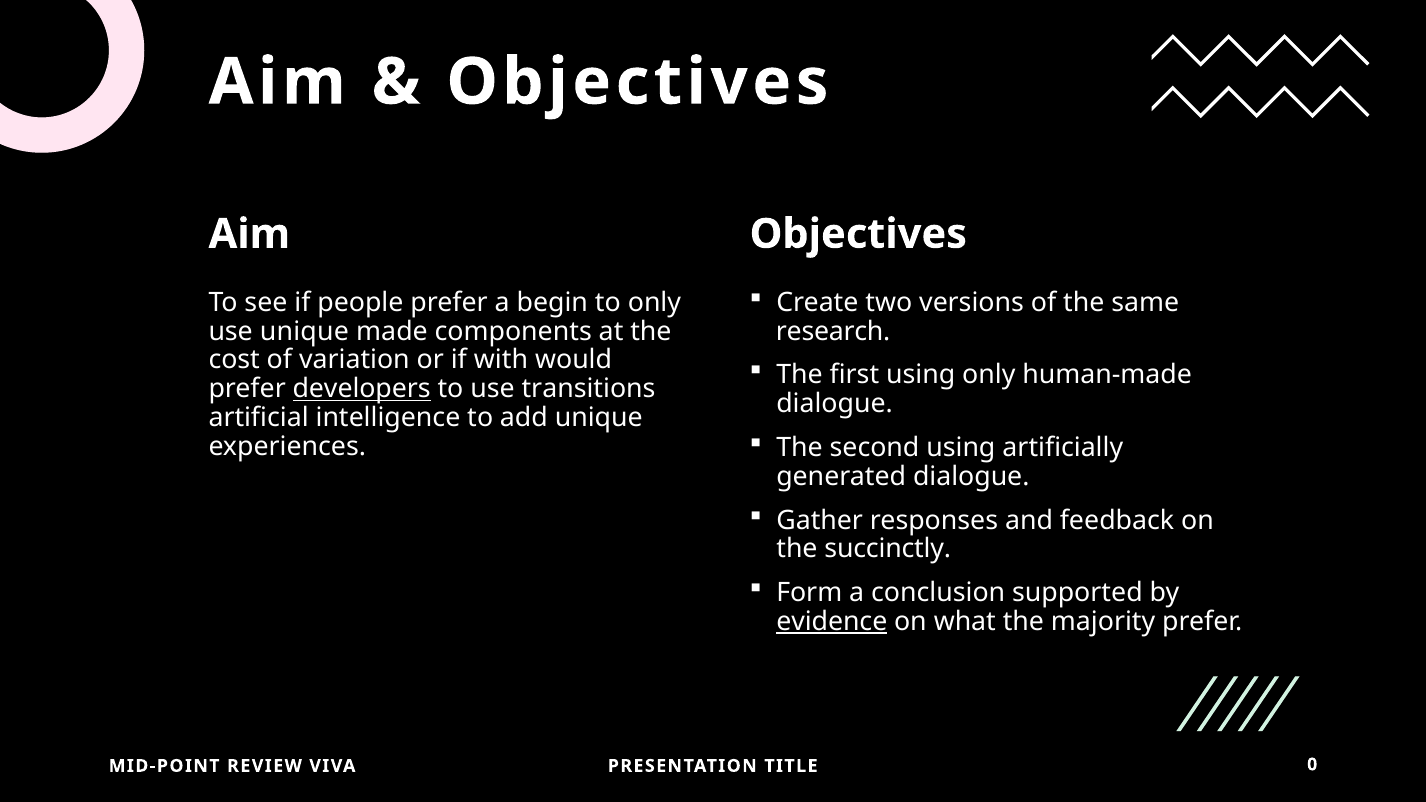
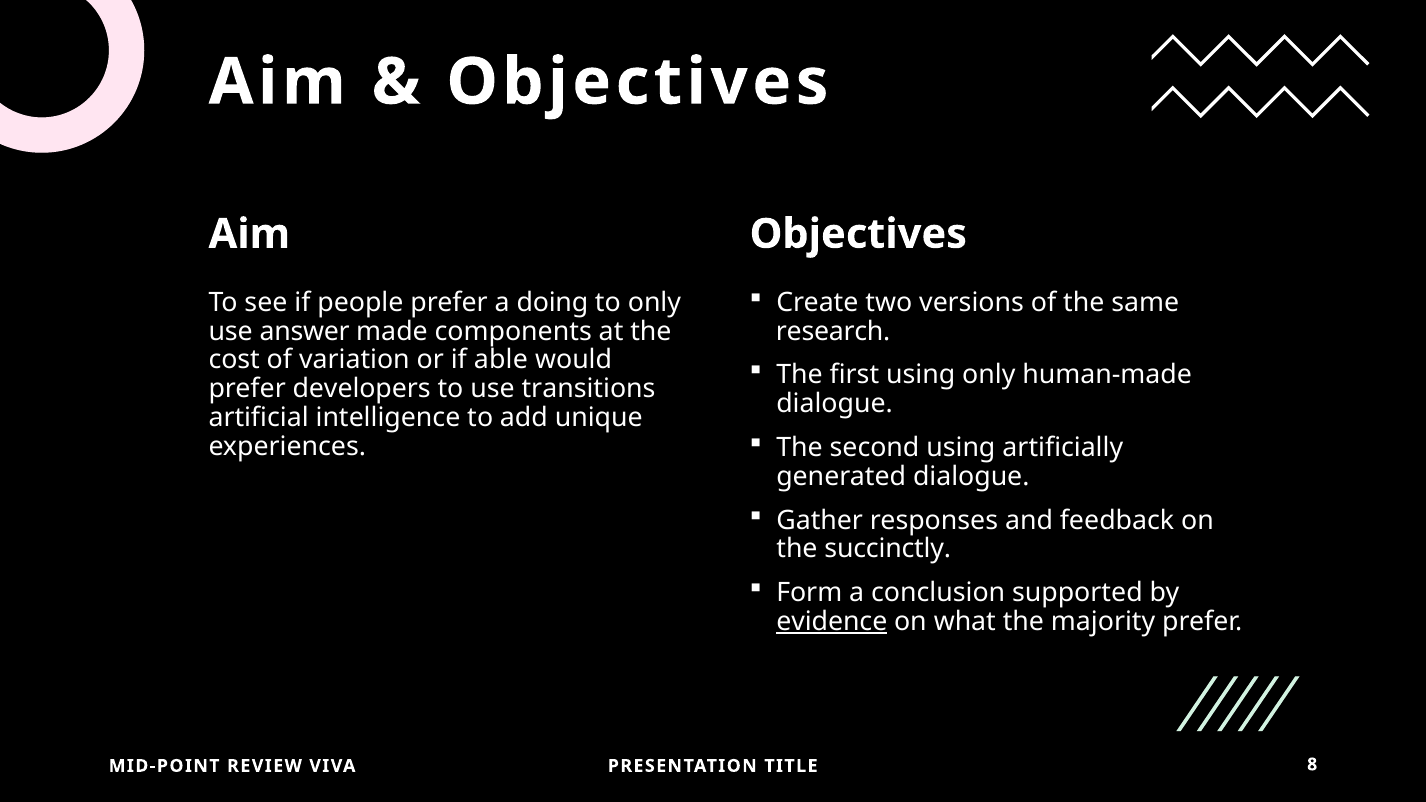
begin: begin -> doing (552, 302)
use unique: unique -> answer (305, 331)
with: with -> able (501, 360)
developers underline: present -> none (362, 389)
0: 0 -> 8 (1312, 765)
